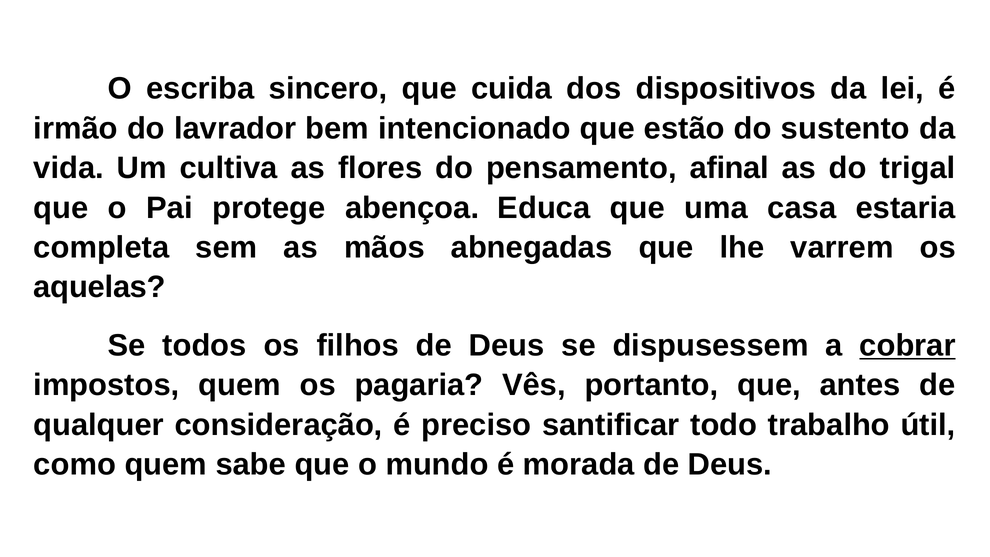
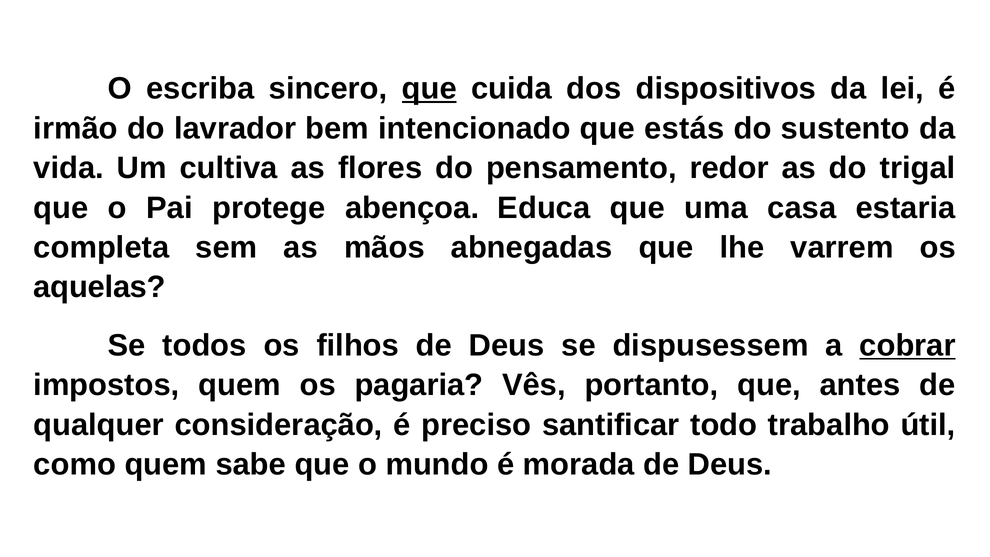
que underline: none -> present (429, 89)
estão: estão -> estás (684, 128)
afinal: afinal -> redor (729, 168)
